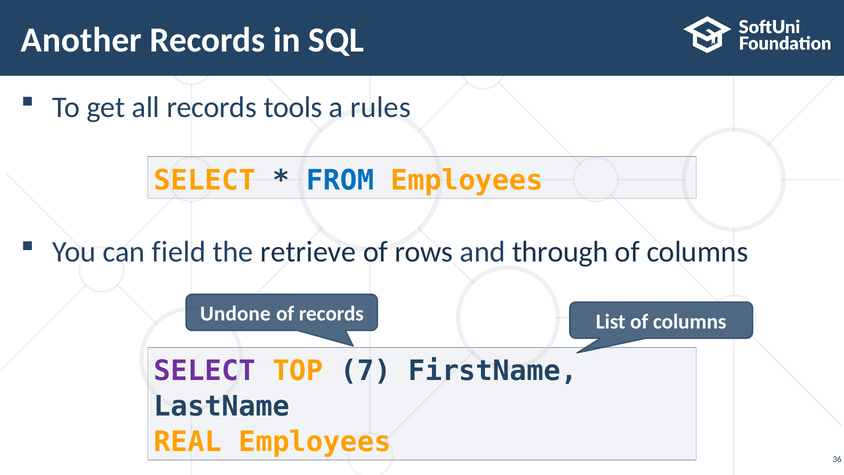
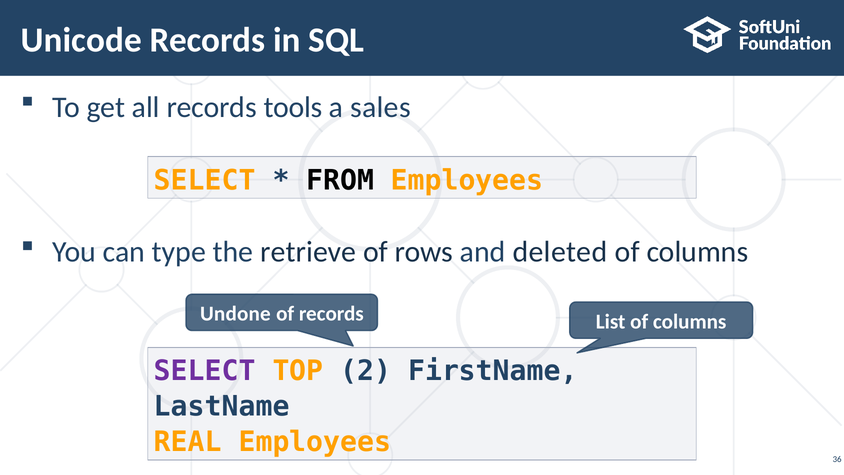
Another: Another -> Unicode (81, 40)
rules: rules -> sales (380, 107)
FROM colour: blue -> black (340, 180)
field: field -> type (179, 252)
through: through -> deleted (560, 252)
7: 7 -> 2 (366, 371)
